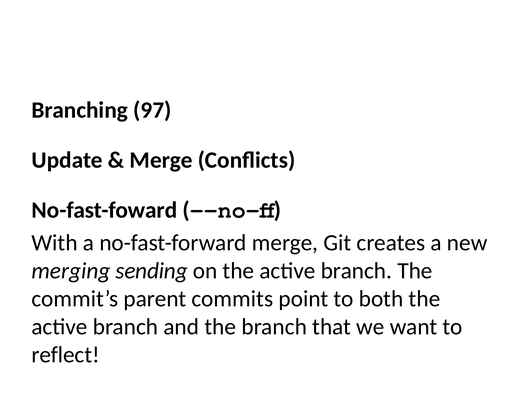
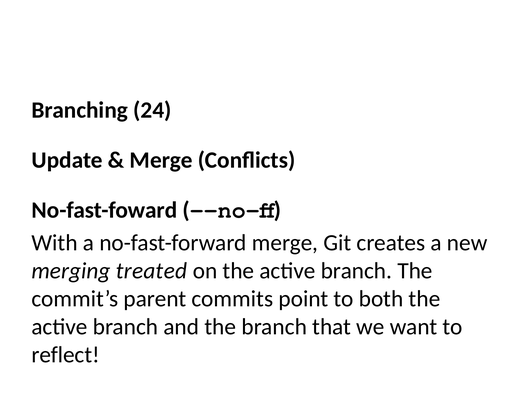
97: 97 -> 24 (152, 110)
sending: sending -> treated (151, 271)
